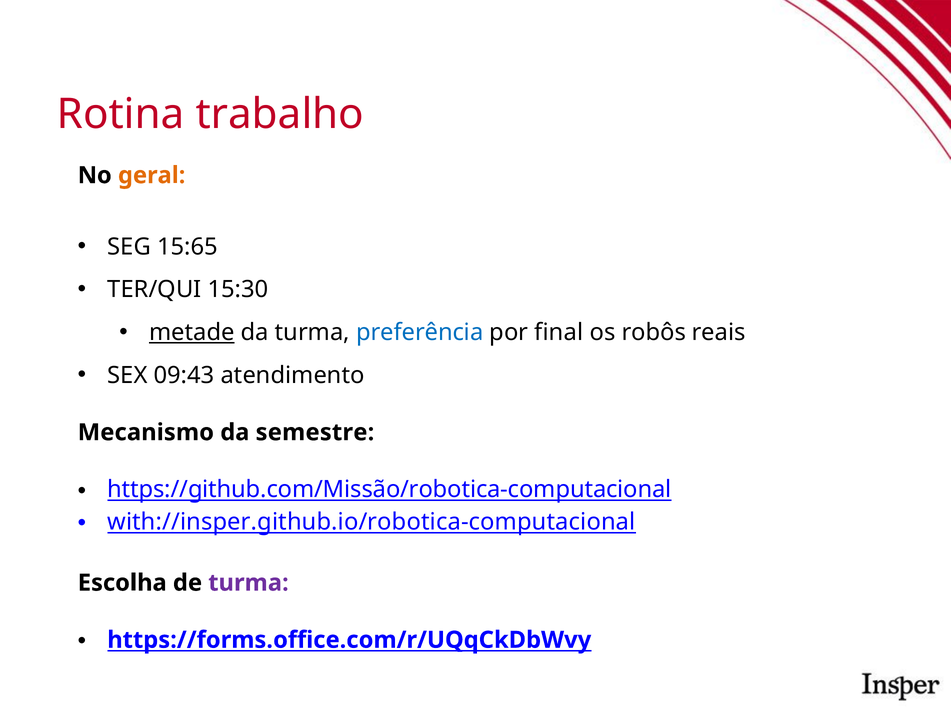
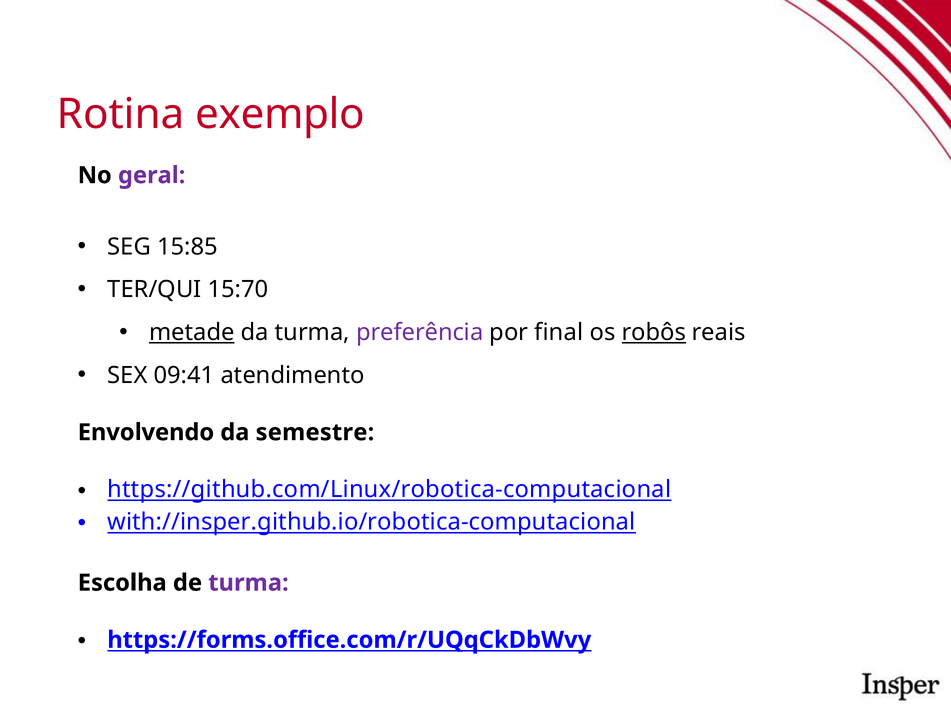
trabalho: trabalho -> exemplo (280, 114)
geral colour: orange -> purple (152, 175)
15:65: 15:65 -> 15:85 (187, 246)
15:30: 15:30 -> 15:70 (238, 289)
preferência colour: blue -> purple (420, 332)
robôs underline: none -> present (654, 332)
09:43: 09:43 -> 09:41 (184, 375)
Mecanismo: Mecanismo -> Envolvendo (146, 432)
https://github.com/Missão/robotica-computacional: https://github.com/Missão/robotica-computacional -> https://github.com/Linux/robotica-computacional (389, 489)
